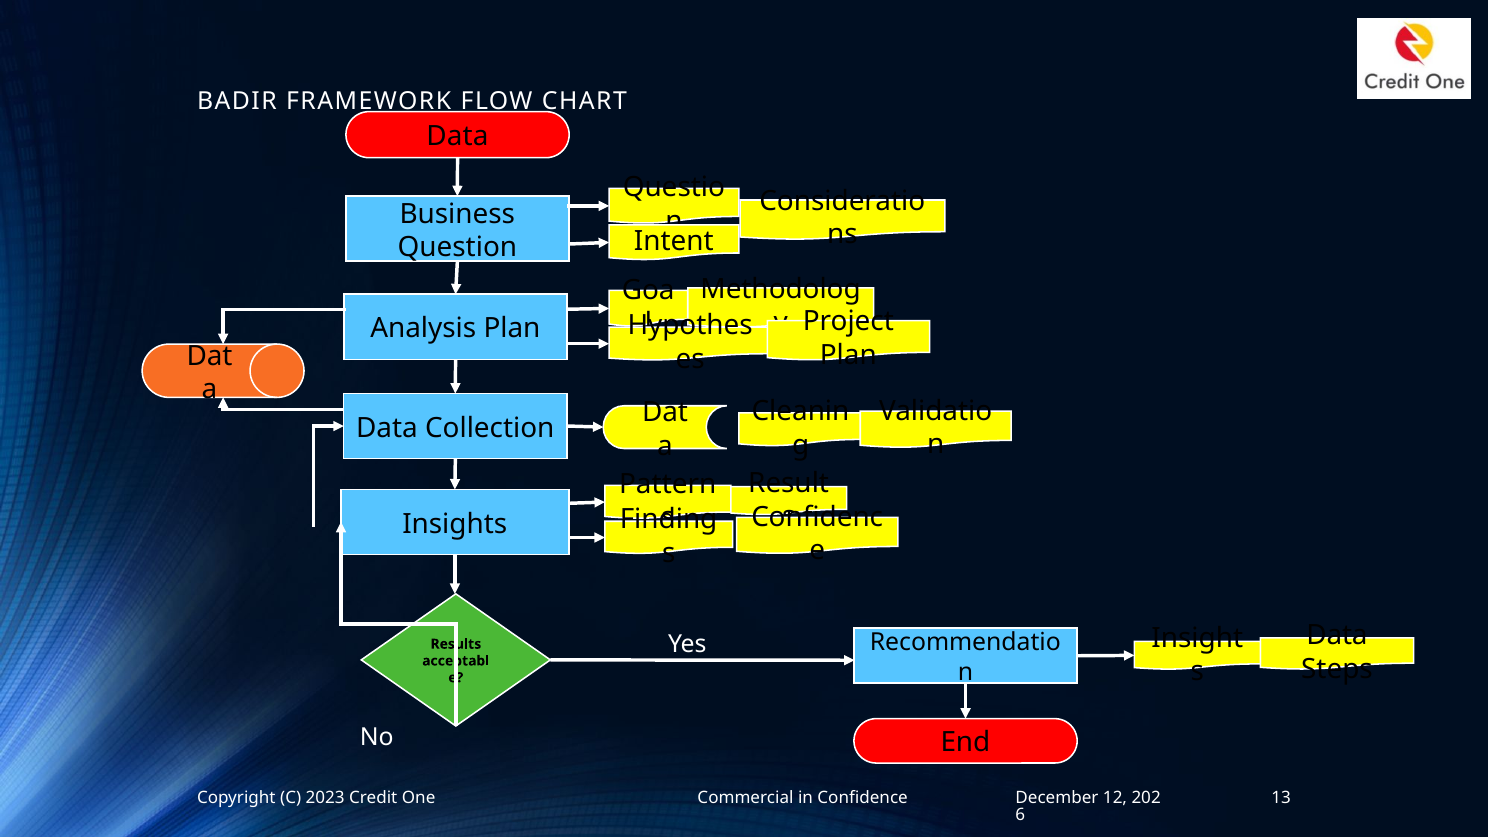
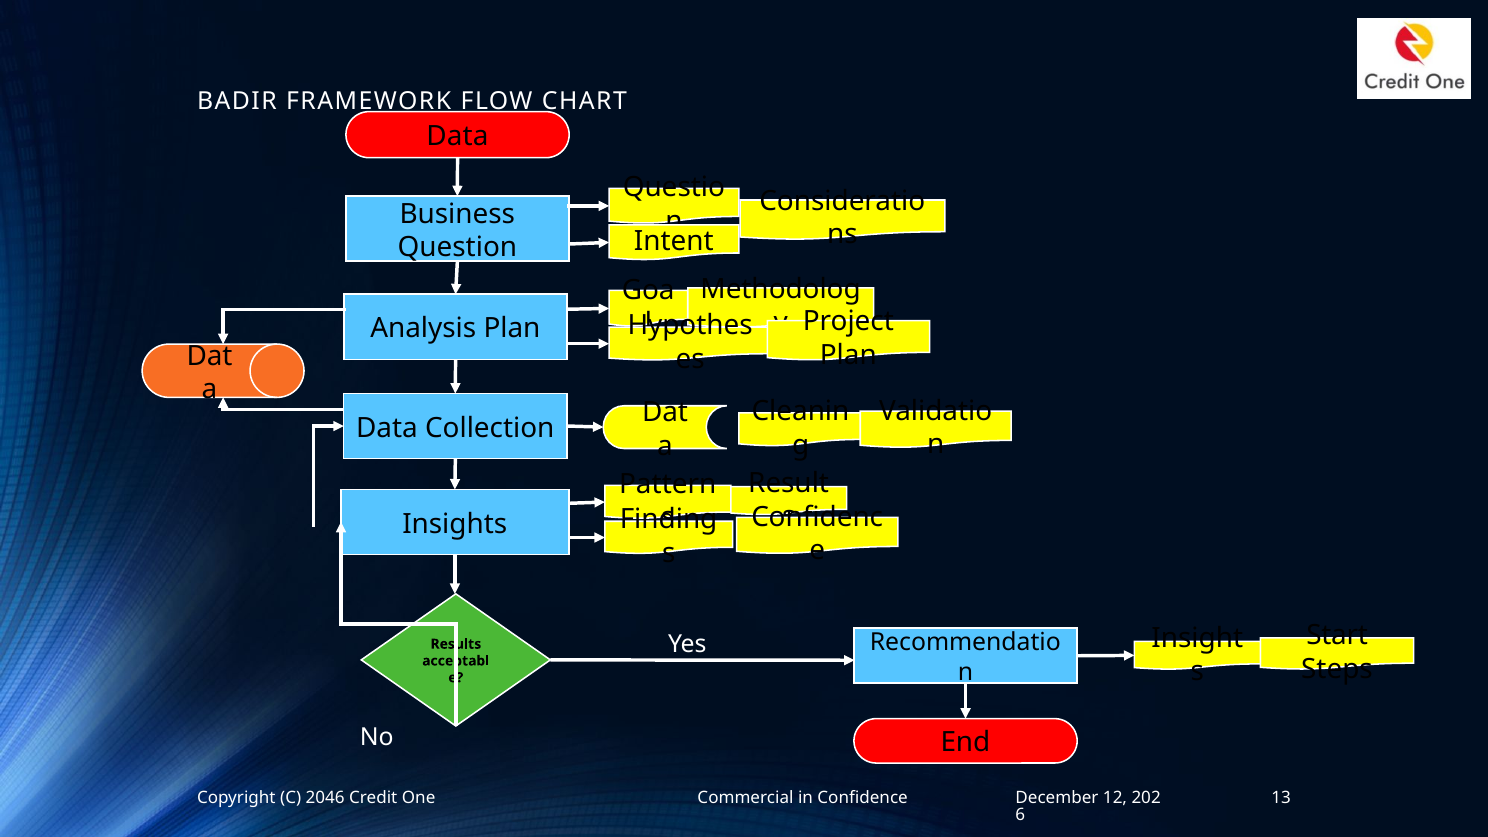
Data: Data -> Start (1337, 636)
2023: 2023 -> 2046 (325, 798)
